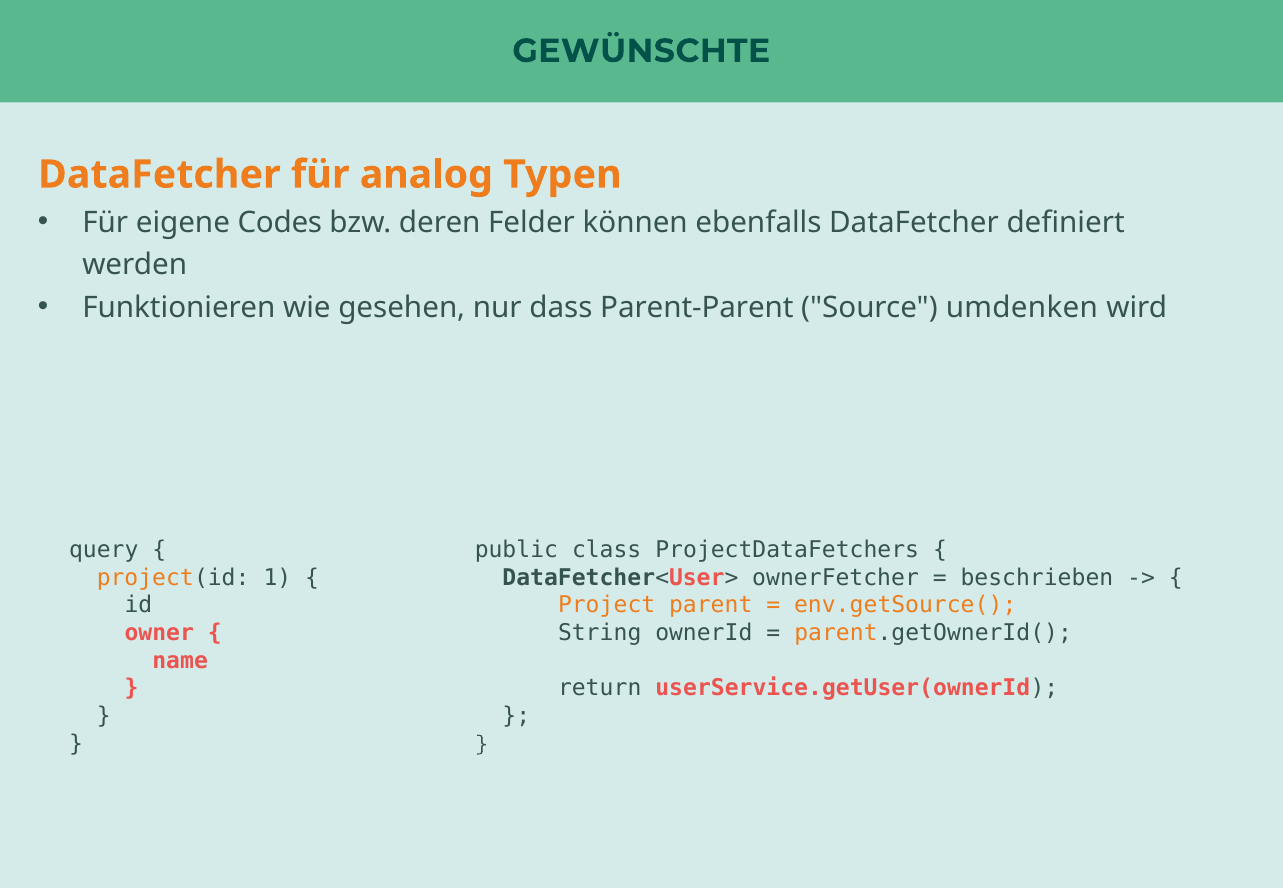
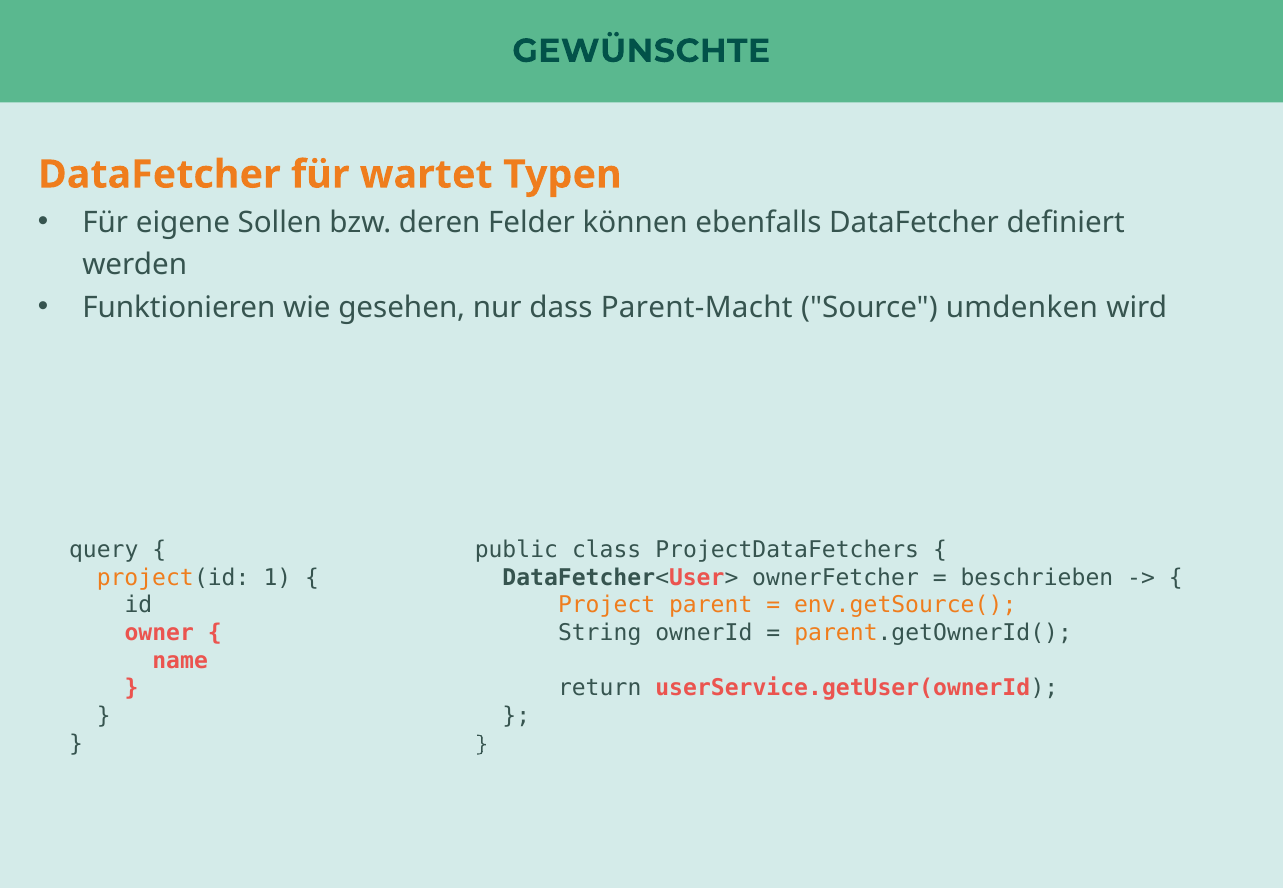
analog: analog -> wartet (426, 175)
Codes: Codes -> Sollen (280, 222)
Parent-Parent: Parent-Parent -> Parent-Macht (697, 308)
